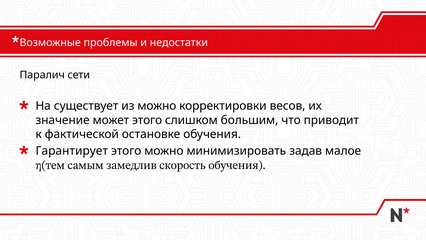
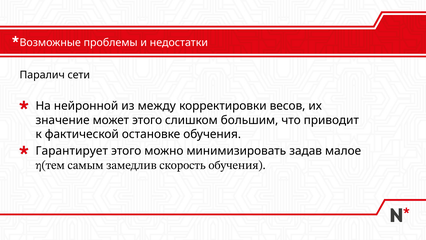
существует: существует -> нейронной (86, 106)
из можно: можно -> между (157, 106)
